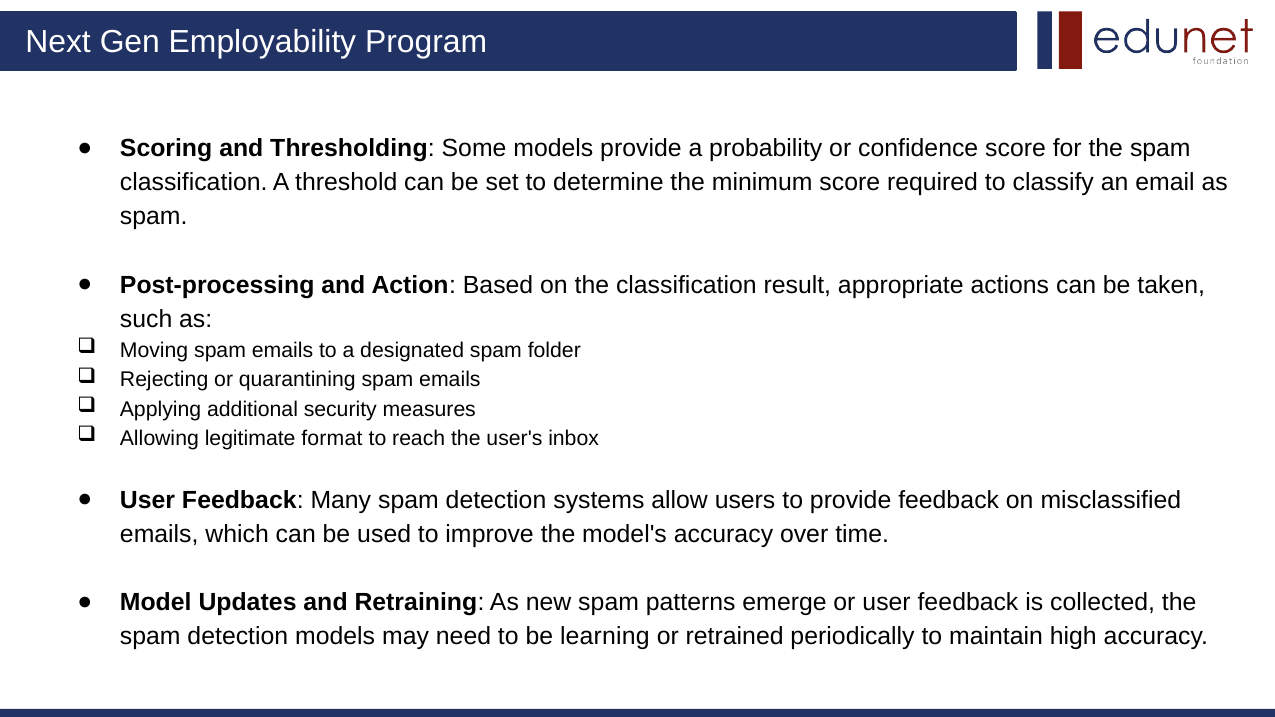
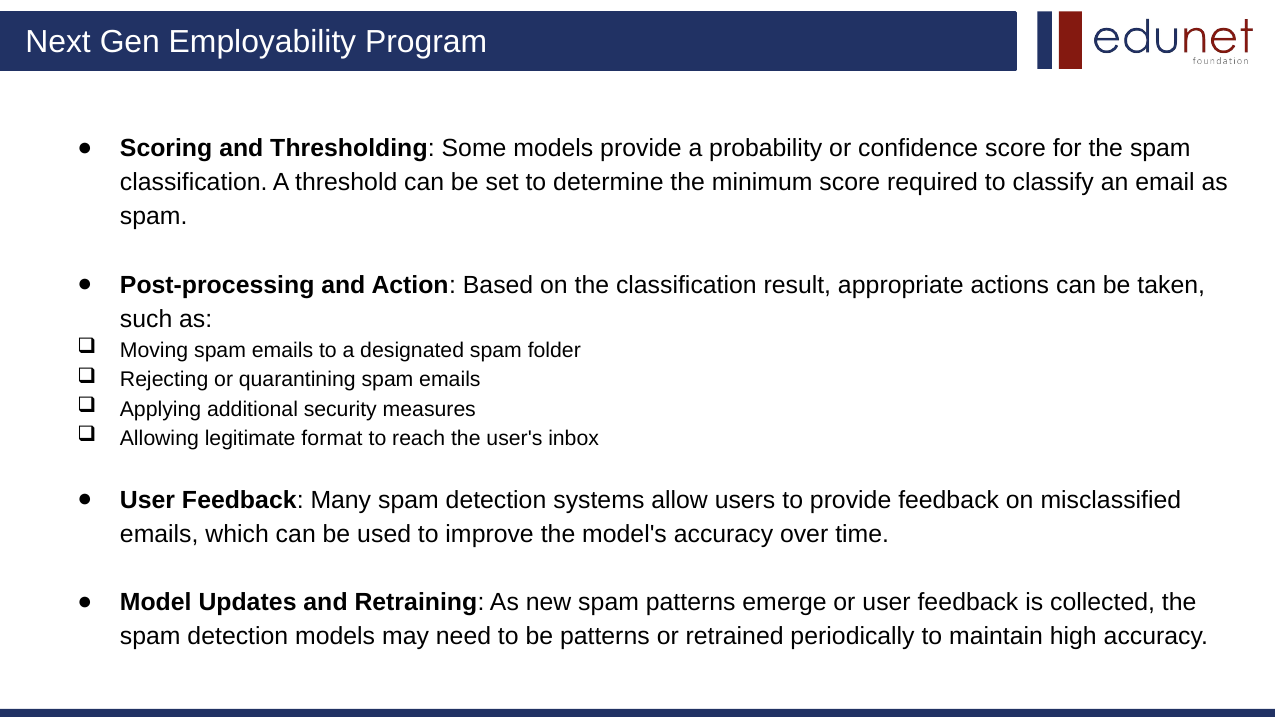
be learning: learning -> patterns (605, 637)
